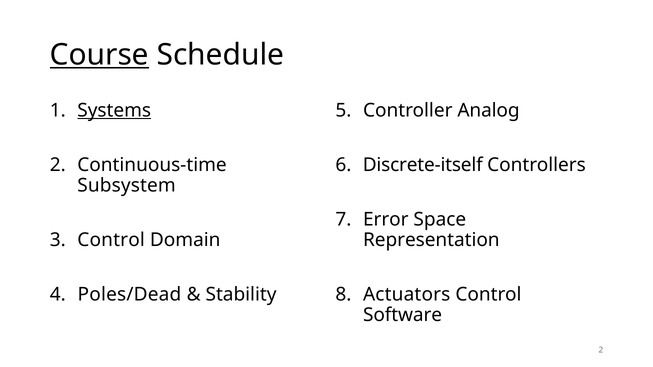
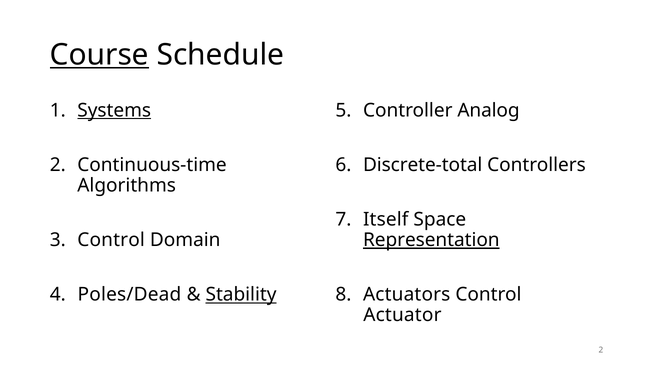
Discrete-itself: Discrete-itself -> Discrete-total (423, 165)
Subsystem: Subsystem -> Algorithms (127, 186)
Error: Error -> Itself (386, 220)
Representation underline: none -> present (431, 240)
Stability underline: none -> present (241, 295)
Software: Software -> Actuator (402, 315)
